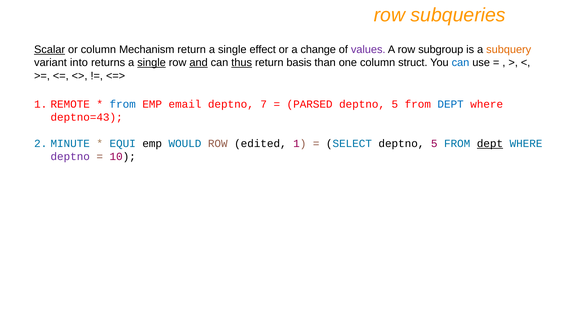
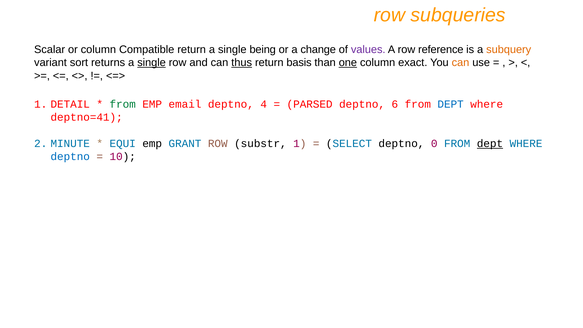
Scalar underline: present -> none (50, 50)
Mechanism: Mechanism -> Compatible (147, 50)
effect: effect -> being (263, 50)
subgroup: subgroup -> reference (441, 50)
into: into -> sort (79, 63)
and underline: present -> none (199, 63)
one underline: none -> present (348, 63)
struct: struct -> exact (413, 63)
can colour: blue -> orange (460, 63)
REMOTE: REMOTE -> DETAIL (70, 104)
from colour: blue -> green (123, 104)
7: 7 -> 4 (264, 104)
5: 5 -> 6 (395, 104)
deptno=43: deptno=43 -> deptno=41 (87, 117)
WOULD: WOULD -> GRANT (185, 144)
edited: edited -> substr (260, 144)
SELECT deptno 5: 5 -> 0 (434, 144)
deptno colour: purple -> blue (70, 157)
